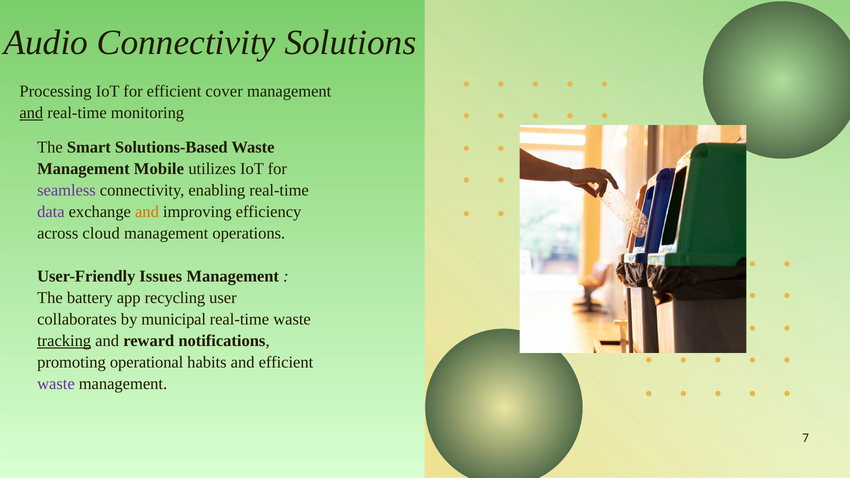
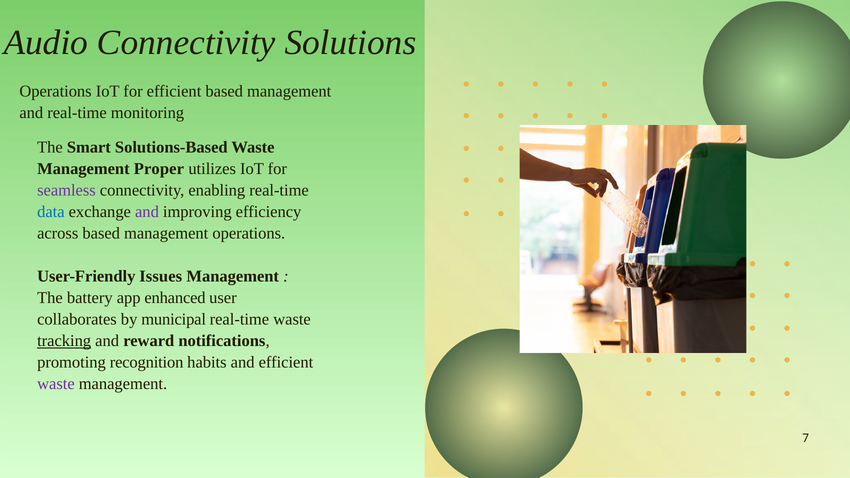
Processing: Processing -> Operations (56, 91)
efficient cover: cover -> based (224, 91)
and underline: present -> none (31, 113)
Mobile: Mobile -> Proper (159, 169)
data colour: purple -> blue (51, 212)
and colour: orange -> purple (147, 212)
across cloud: cloud -> based (101, 233)
recycling: recycling -> enhanced (175, 298)
operational: operational -> recognition (147, 362)
